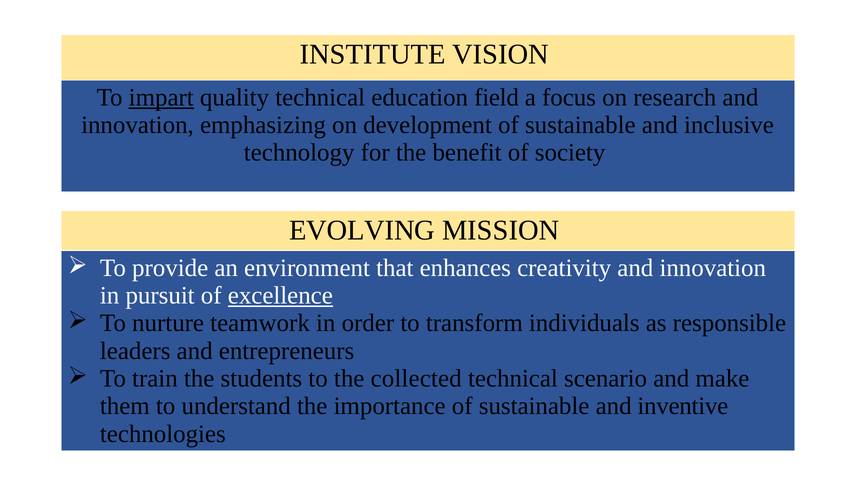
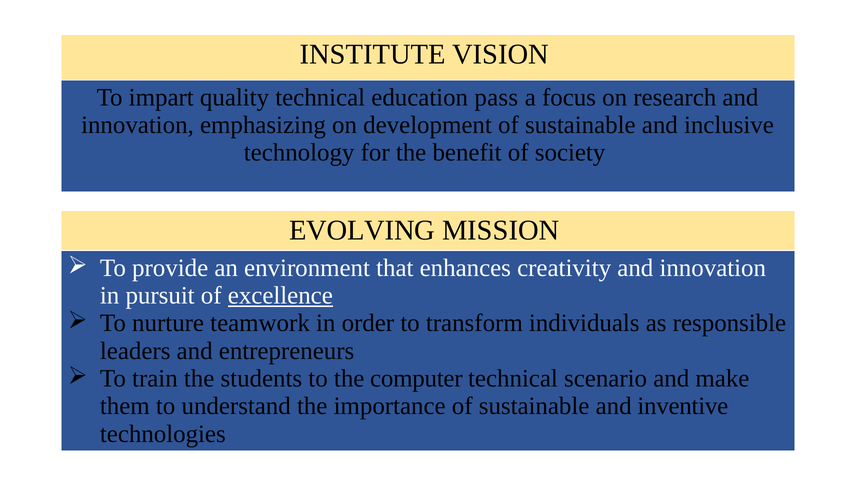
impart underline: present -> none (161, 97)
field: field -> pass (496, 97)
collected: collected -> computer (416, 378)
